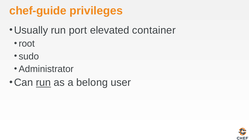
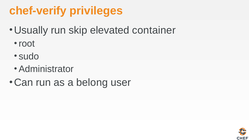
chef-guide: chef-guide -> chef-verify (38, 11)
port: port -> skip (78, 30)
run underline: present -> none (43, 83)
